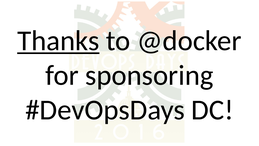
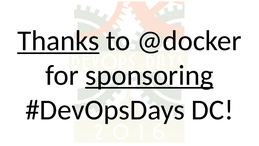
sponsoring underline: none -> present (149, 75)
